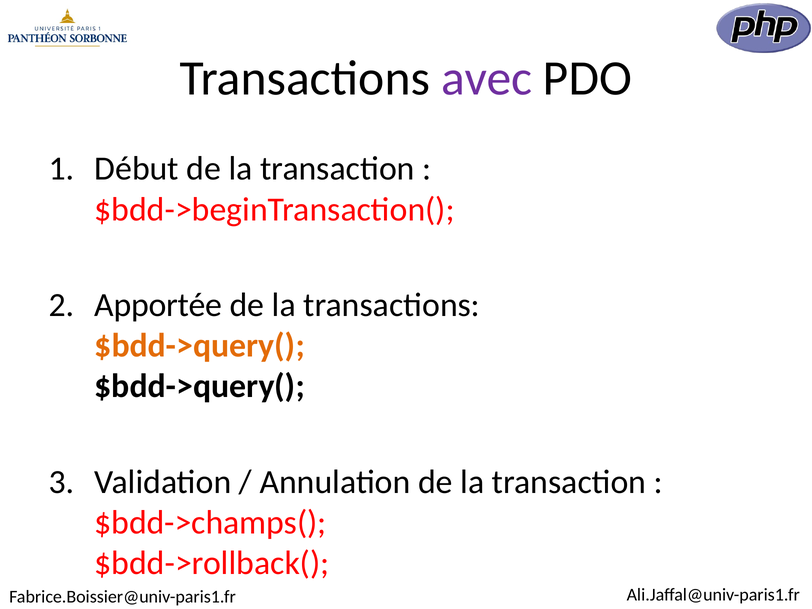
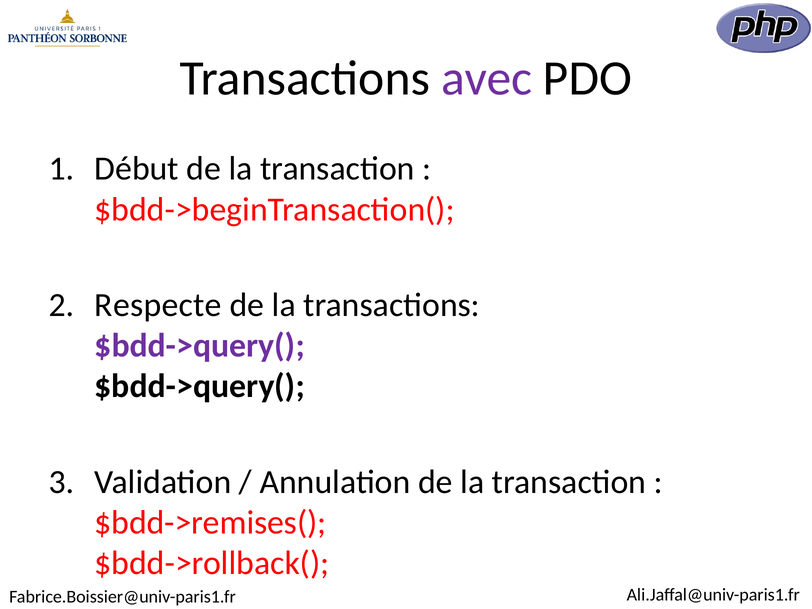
Apportée: Apportée -> Respecte (158, 305)
$bdd->query( colour: orange -> purple (200, 346)
$bdd->champs(: $bdd->champs( -> $bdd->remises( (210, 523)
